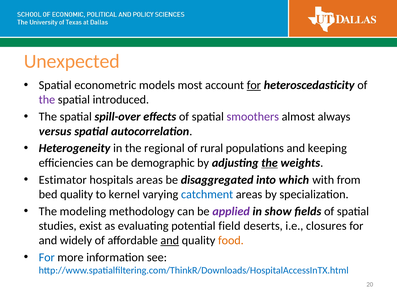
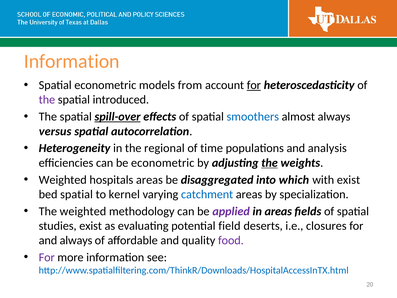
Unexpected: Unexpected -> Information (72, 61)
most: most -> from (190, 85)
spill-over underline: none -> present (118, 117)
smoothers colour: purple -> blue (253, 117)
rural: rural -> time (212, 148)
keeping: keeping -> analysis (327, 148)
be demographic: demographic -> econometric (163, 163)
Estimator: Estimator -> Weighted (63, 180)
with from: from -> exist (349, 180)
bed quality: quality -> spatial (77, 194)
The modeling: modeling -> weighted (83, 211)
in show: show -> areas (278, 211)
and widely: widely -> always (76, 240)
and underline: present -> none (170, 240)
food colour: orange -> purple (231, 240)
For colour: blue -> purple (47, 257)
